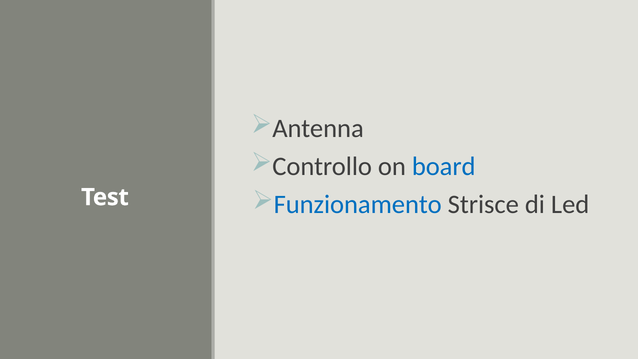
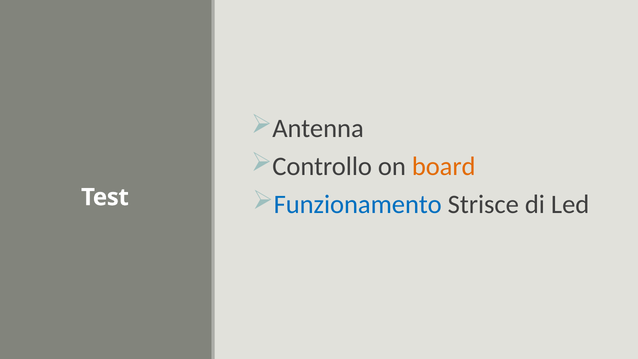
board colour: blue -> orange (444, 166)
